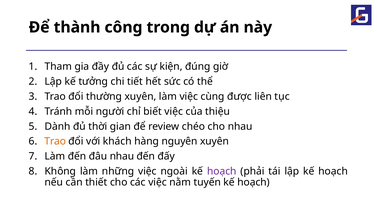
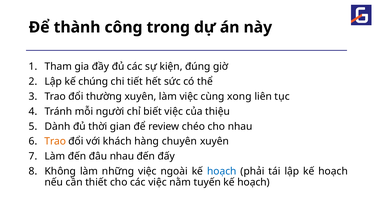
tưởng: tưởng -> chúng (93, 82)
được: được -> xong (239, 97)
nguyên: nguyên -> chuyên (179, 141)
hoạch colour: purple -> blue (222, 171)
